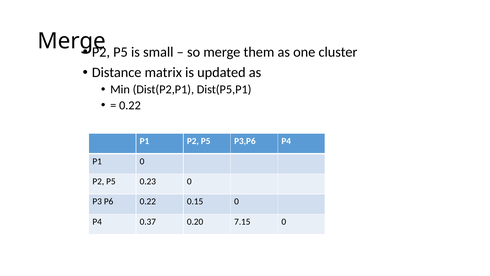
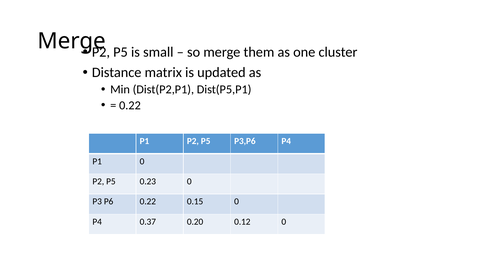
7.15: 7.15 -> 0.12 (242, 221)
